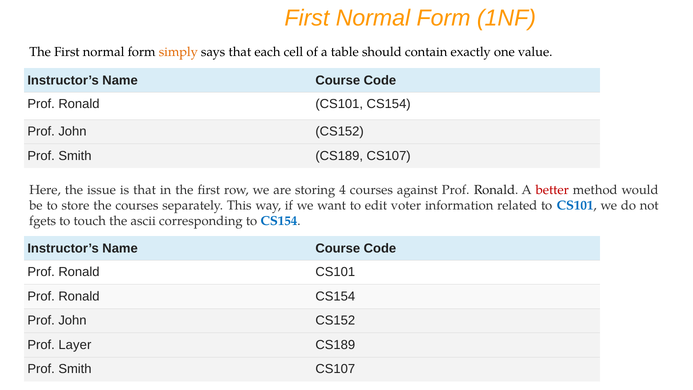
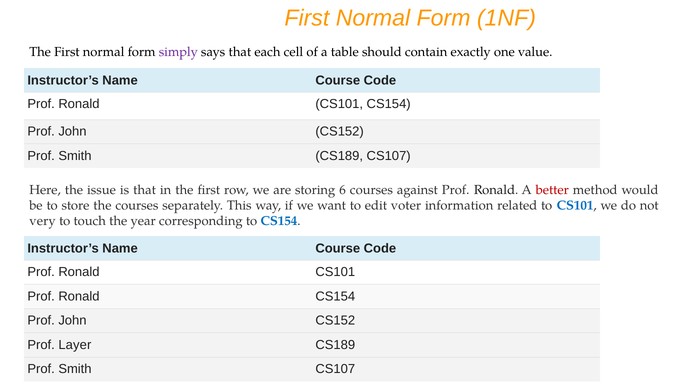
simply colour: orange -> purple (178, 52)
4: 4 -> 6 (343, 190)
fgets: fgets -> very (42, 221)
ascii: ascii -> year (143, 221)
